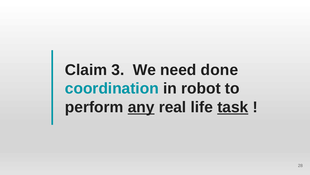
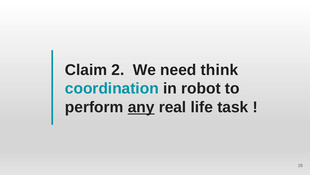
3: 3 -> 2 (118, 70)
done: done -> think (219, 70)
task underline: present -> none (233, 107)
